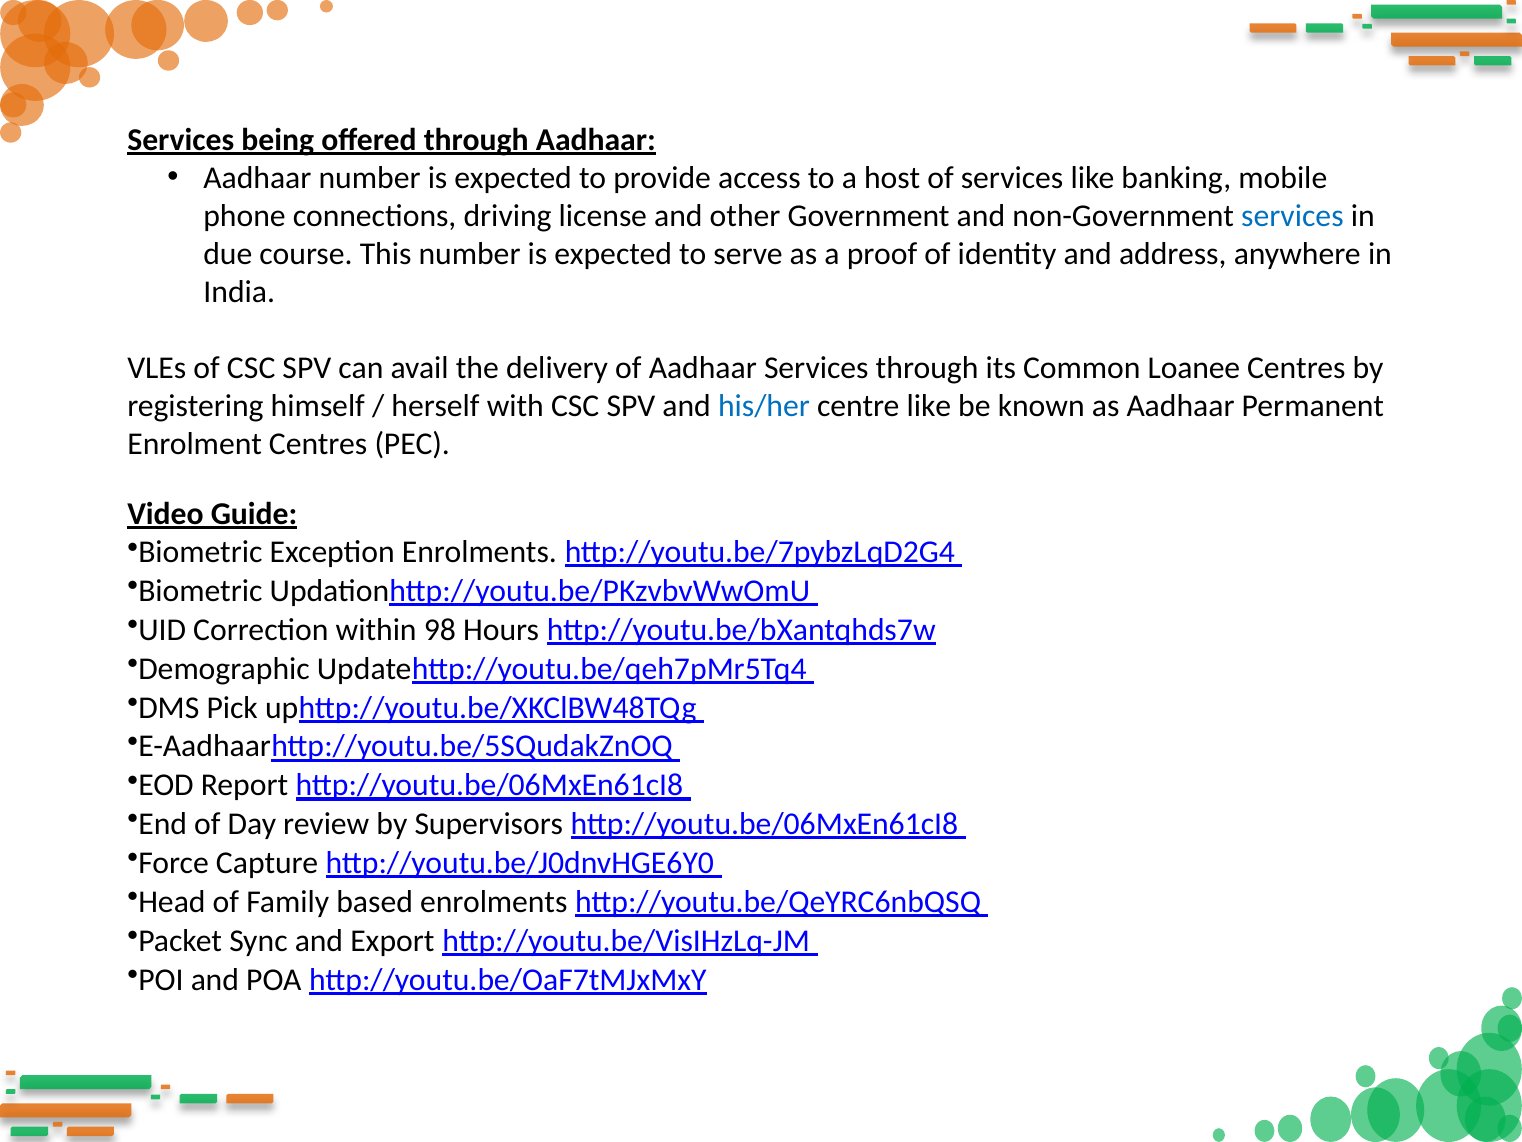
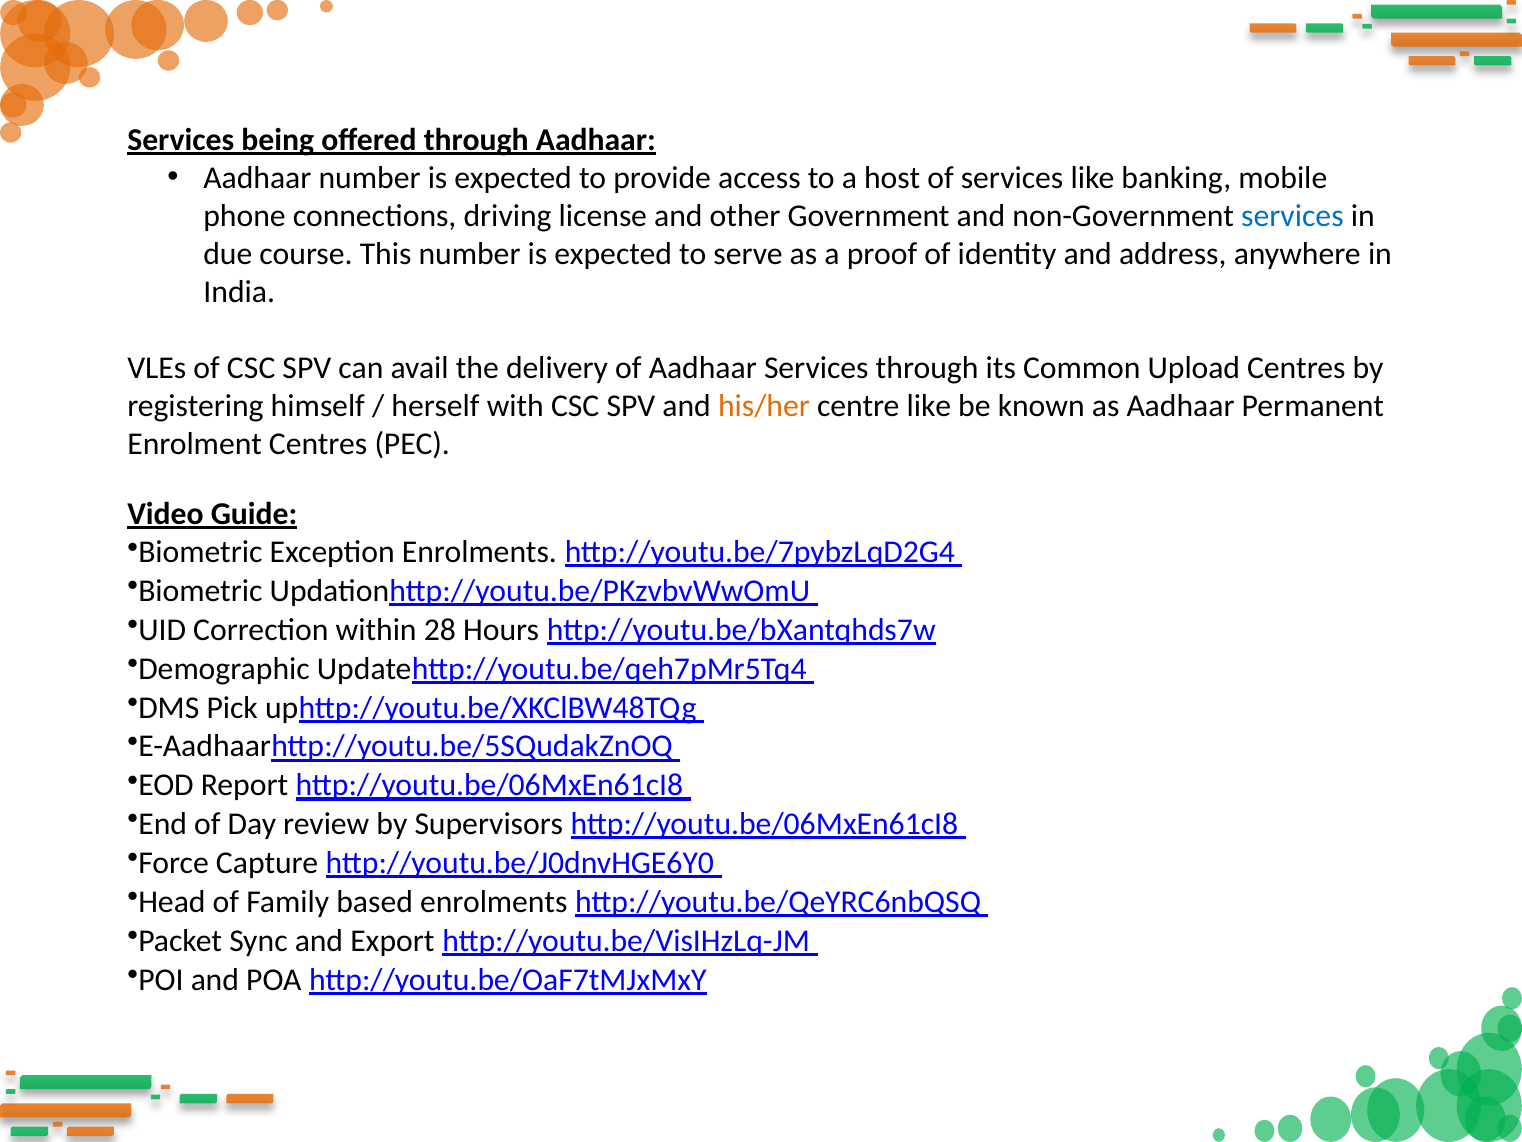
Loanee: Loanee -> Upload (1194, 368)
his/her colour: blue -> orange (764, 406)
98: 98 -> 28 (440, 630)
